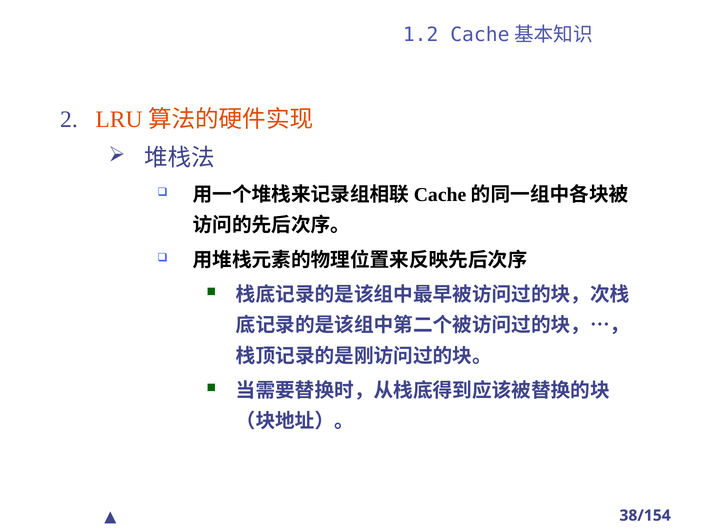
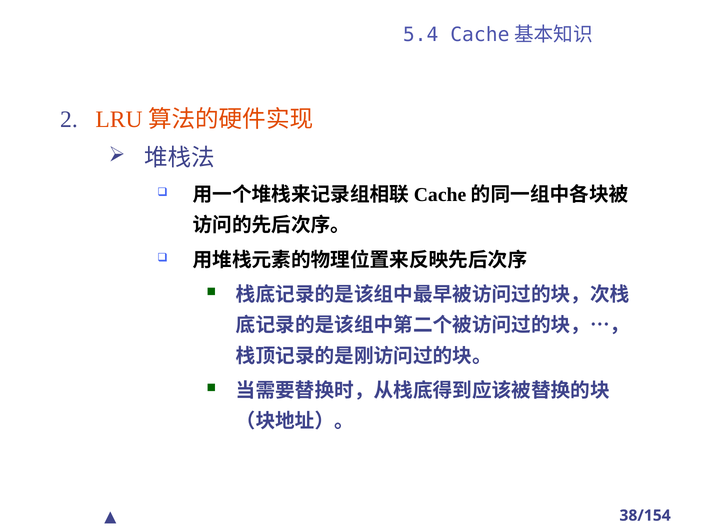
1.2: 1.2 -> 5.4 (421, 35)
